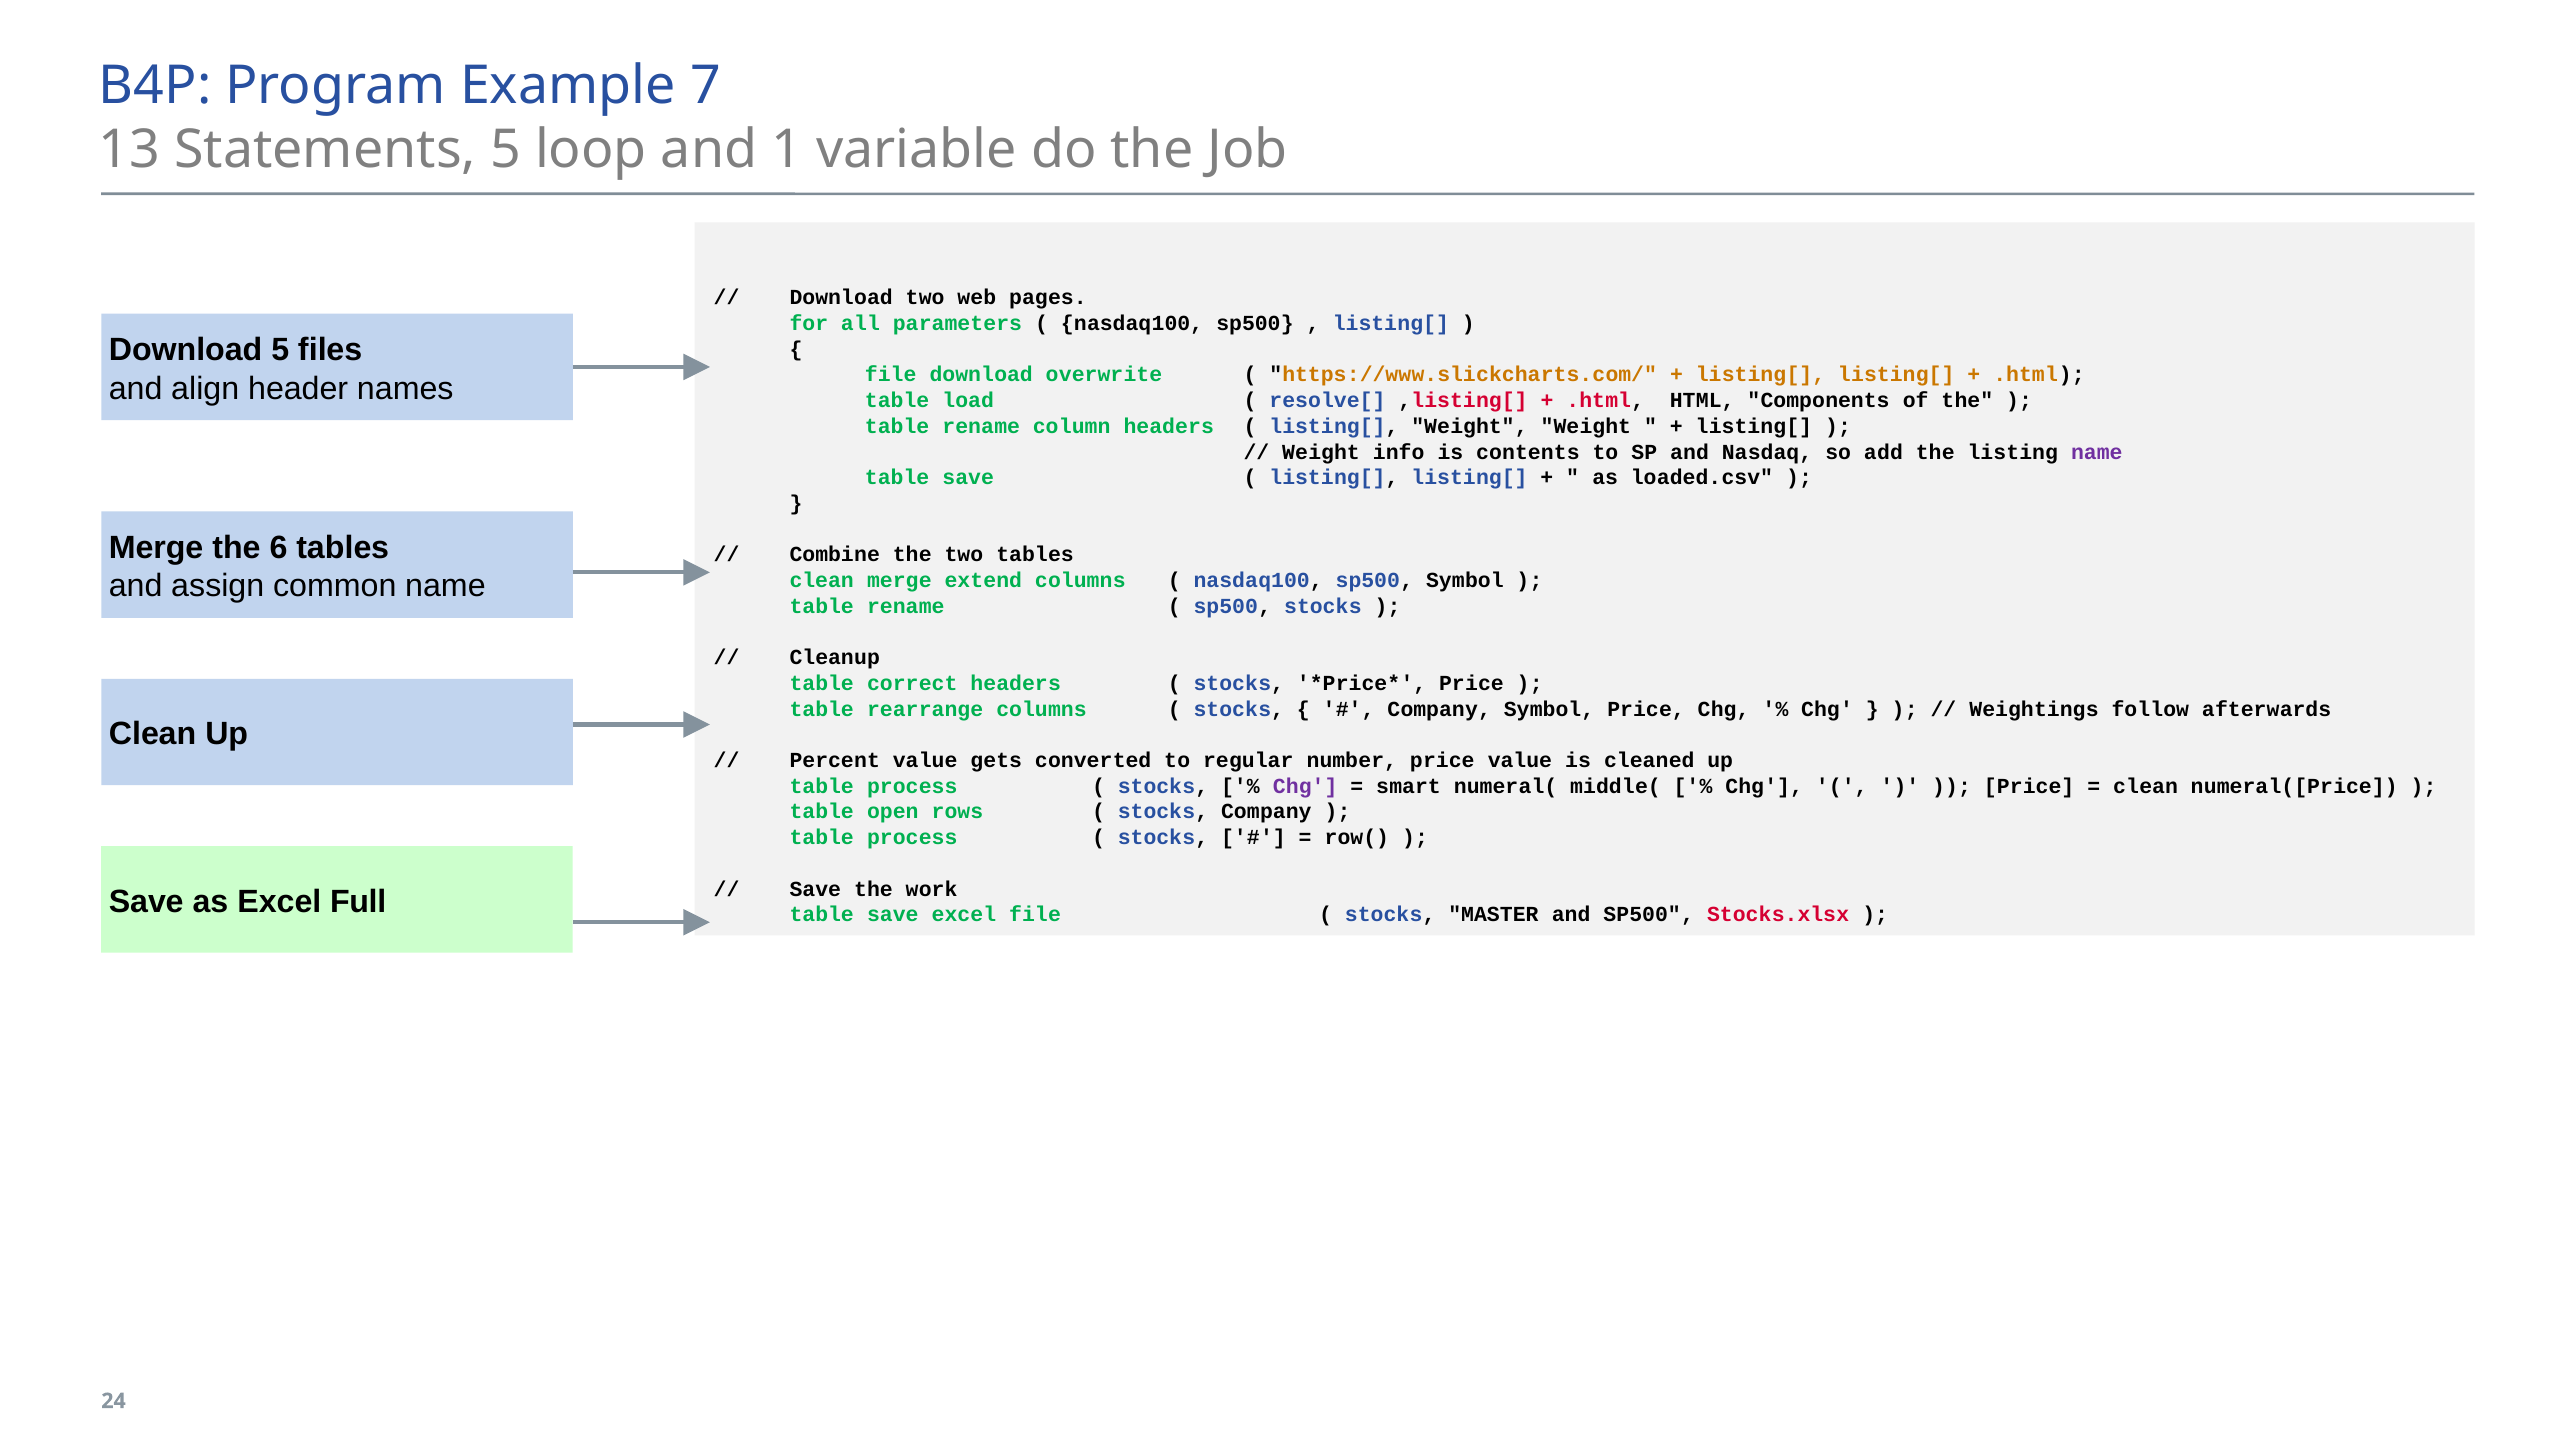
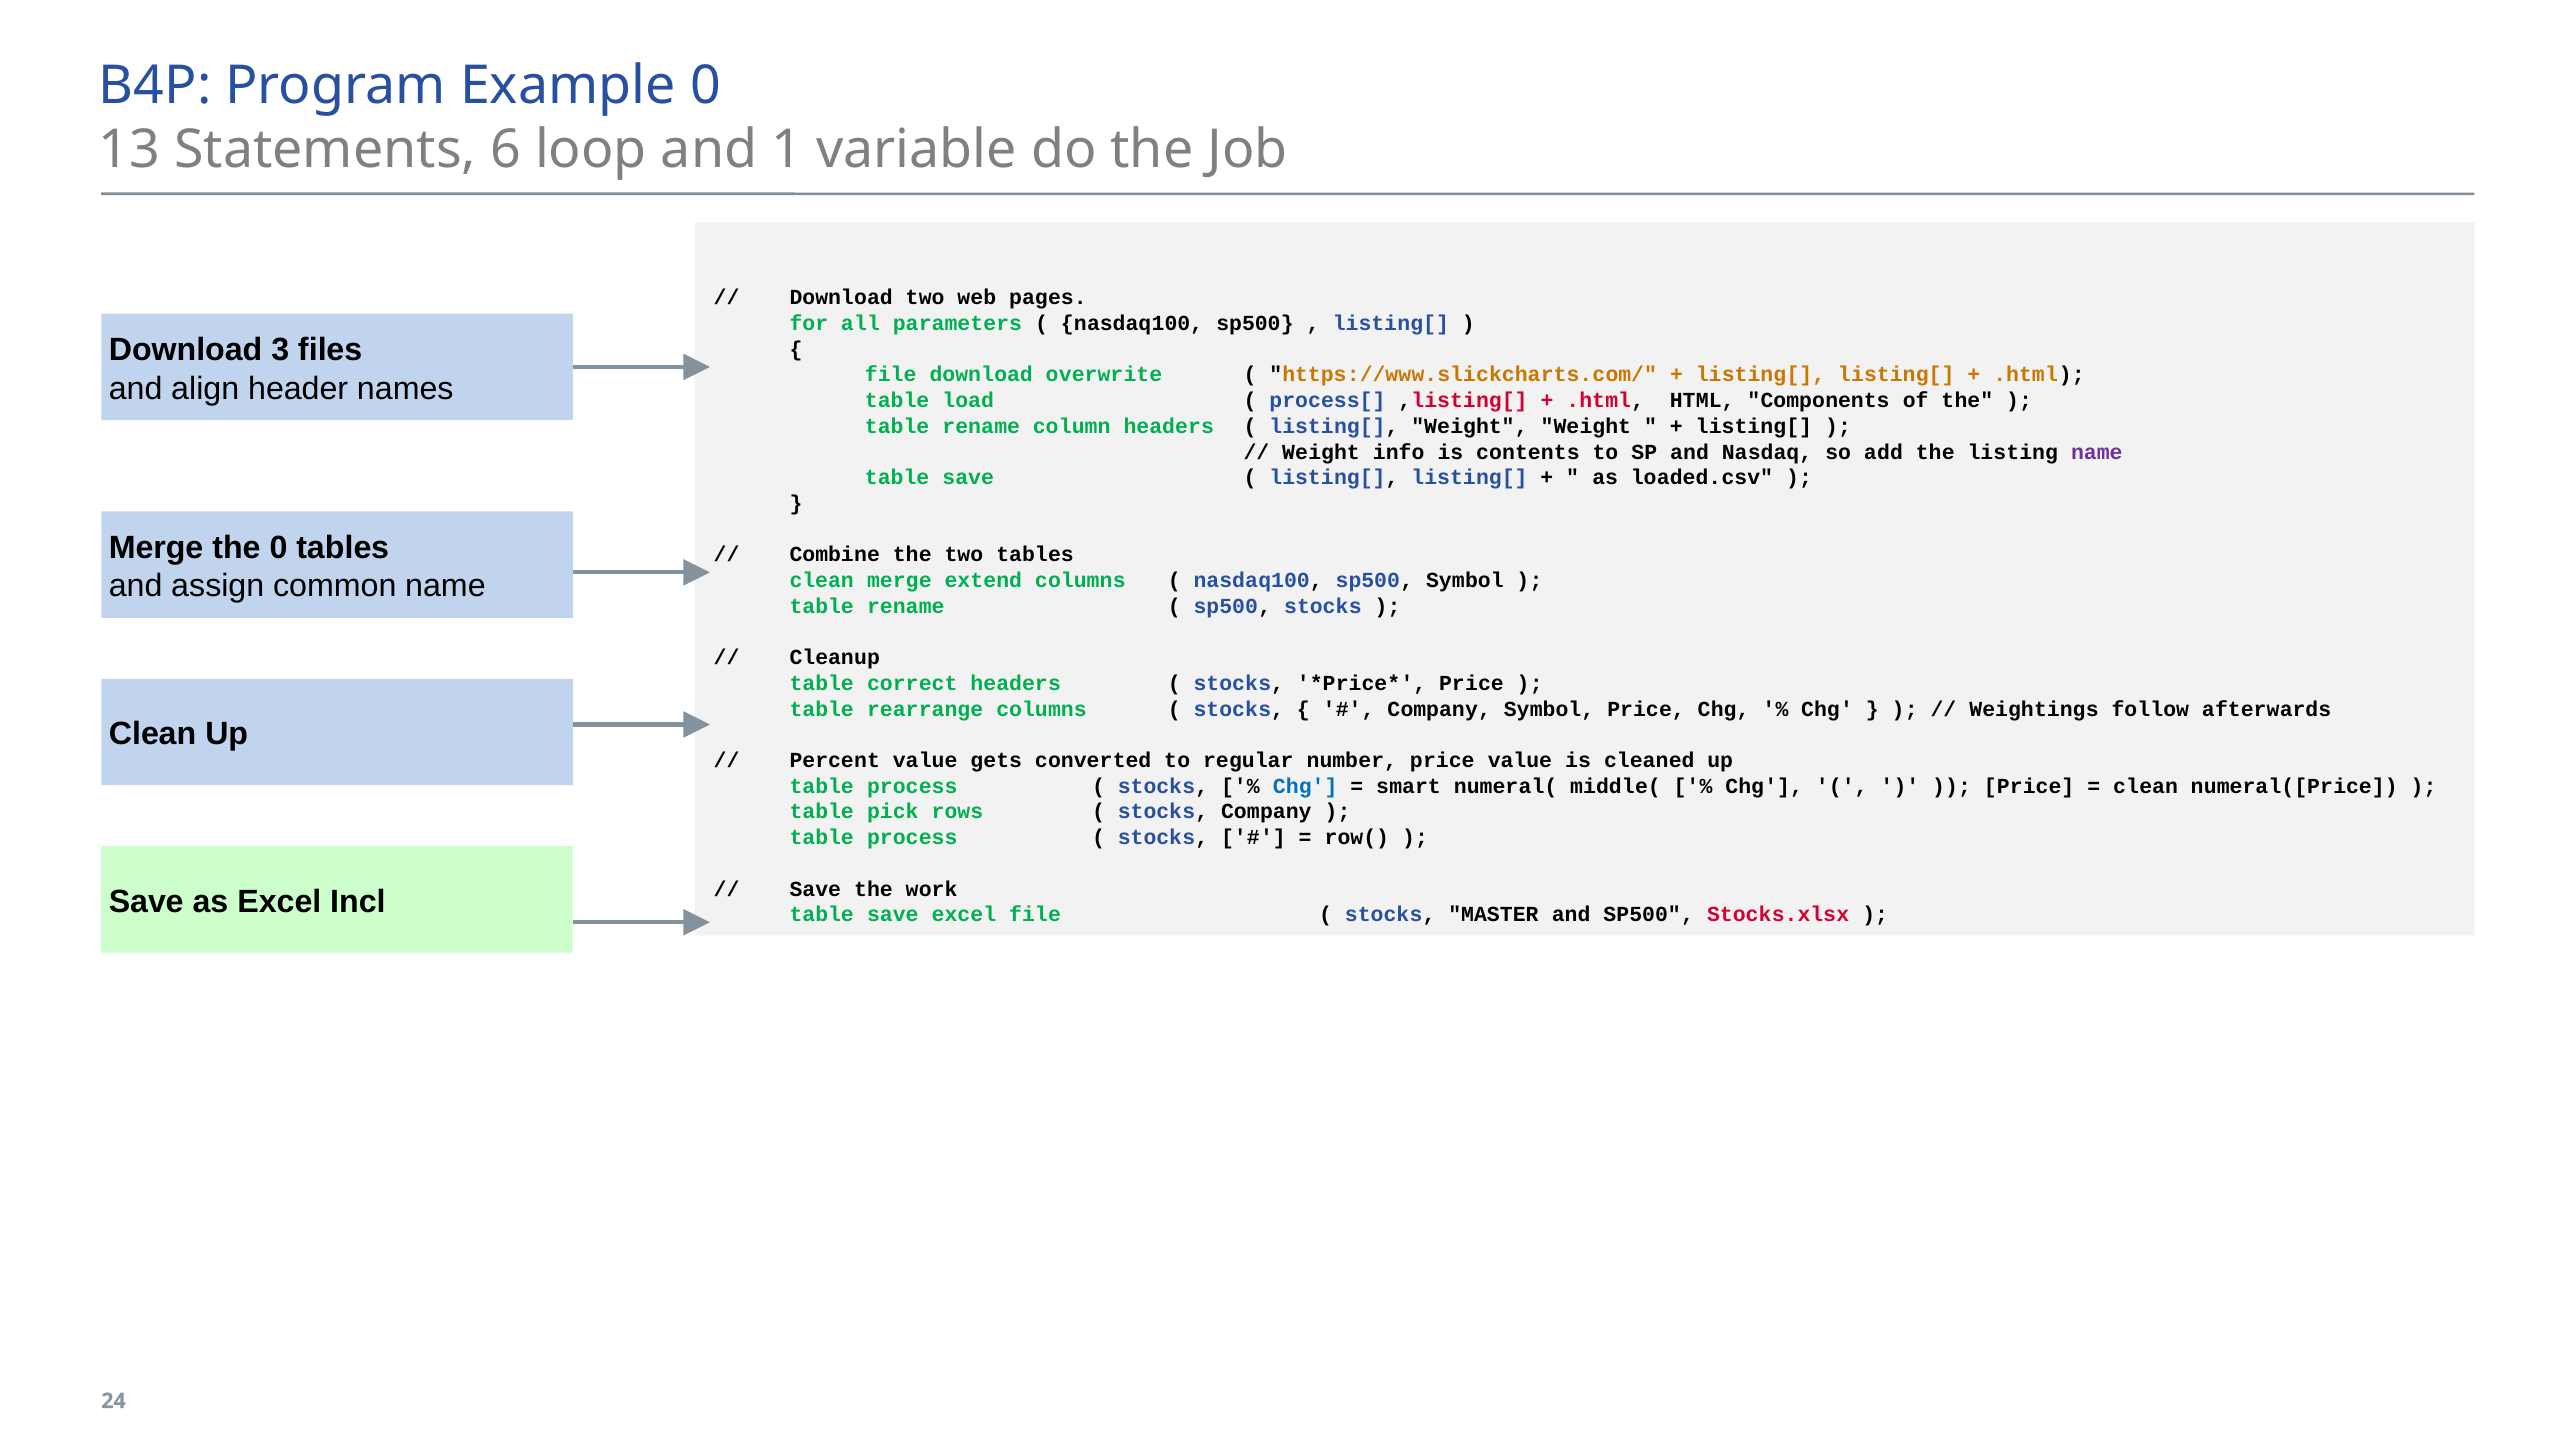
Example 7: 7 -> 0 (706, 85)
Statements 5: 5 -> 6 (506, 150)
Download 5: 5 -> 3 (280, 350)
resolve[: resolve[ -> process[ (1327, 401)
the 6: 6 -> 0 (279, 548)
Chg colour: purple -> blue (1305, 786)
open: open -> pick (893, 812)
Full: Full -> Incl (358, 902)
